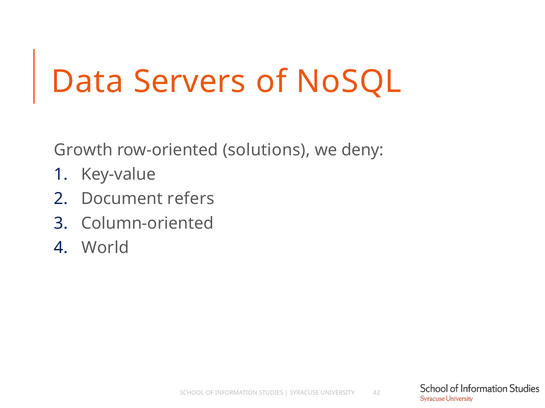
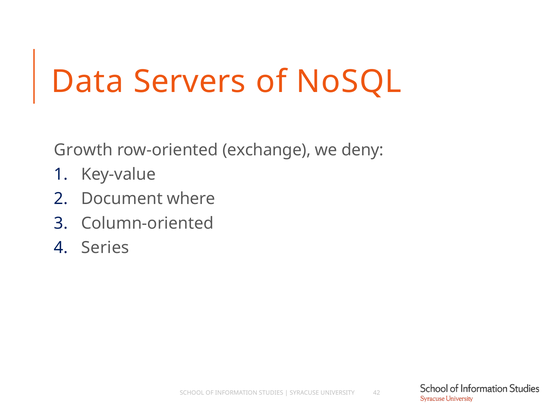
solutions: solutions -> exchange (267, 150)
refers: refers -> where (191, 199)
World: World -> Series (105, 248)
